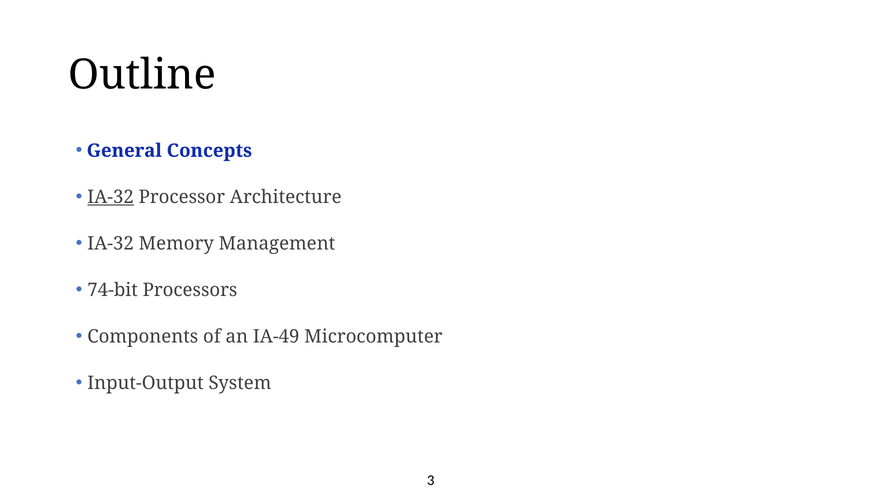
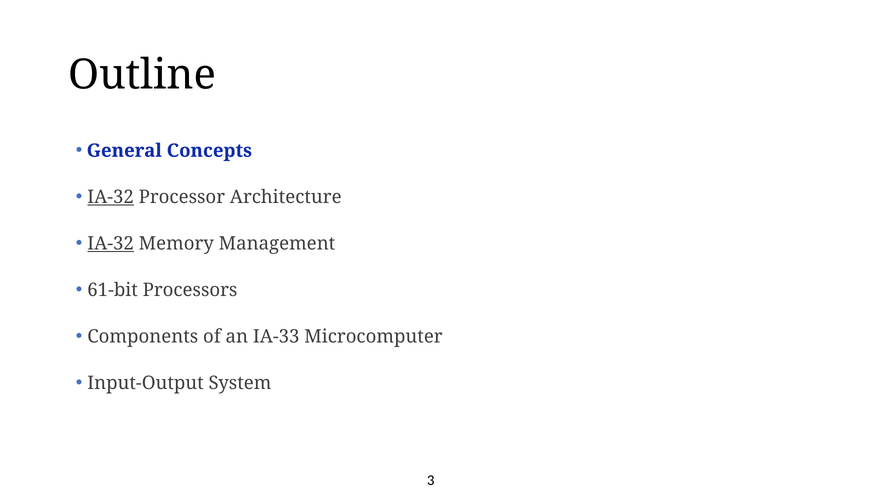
IA-32 underline: none -> present (111, 244)
74-bit: 74-bit -> 61-bit (113, 290)
IA-49: IA-49 -> IA-33 (276, 337)
